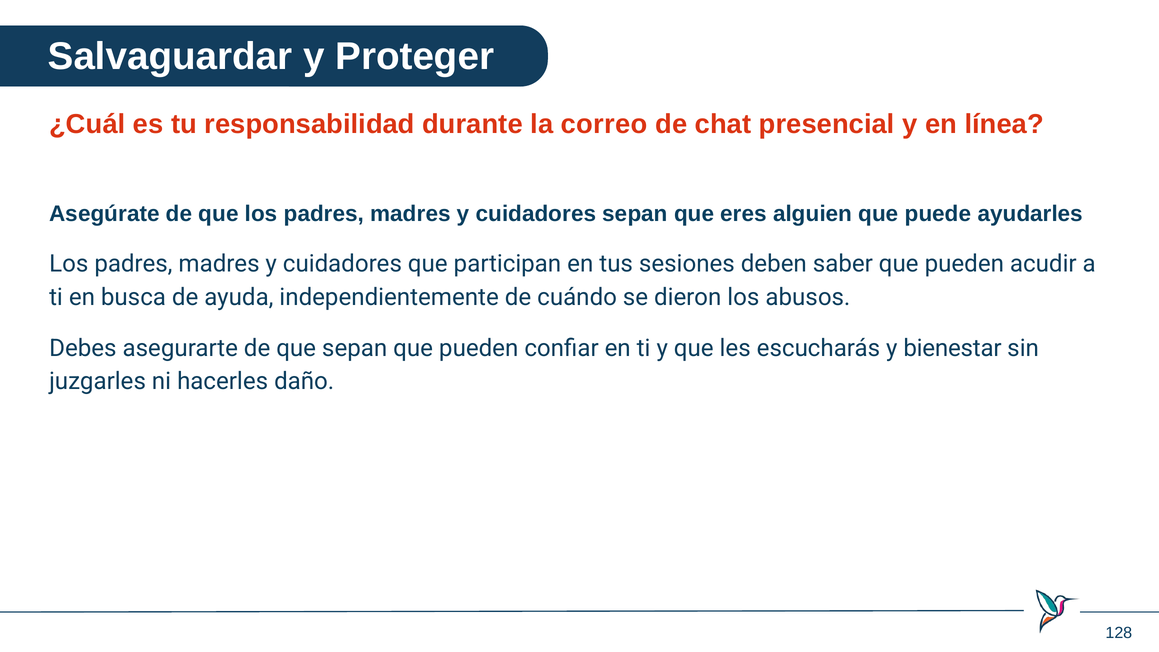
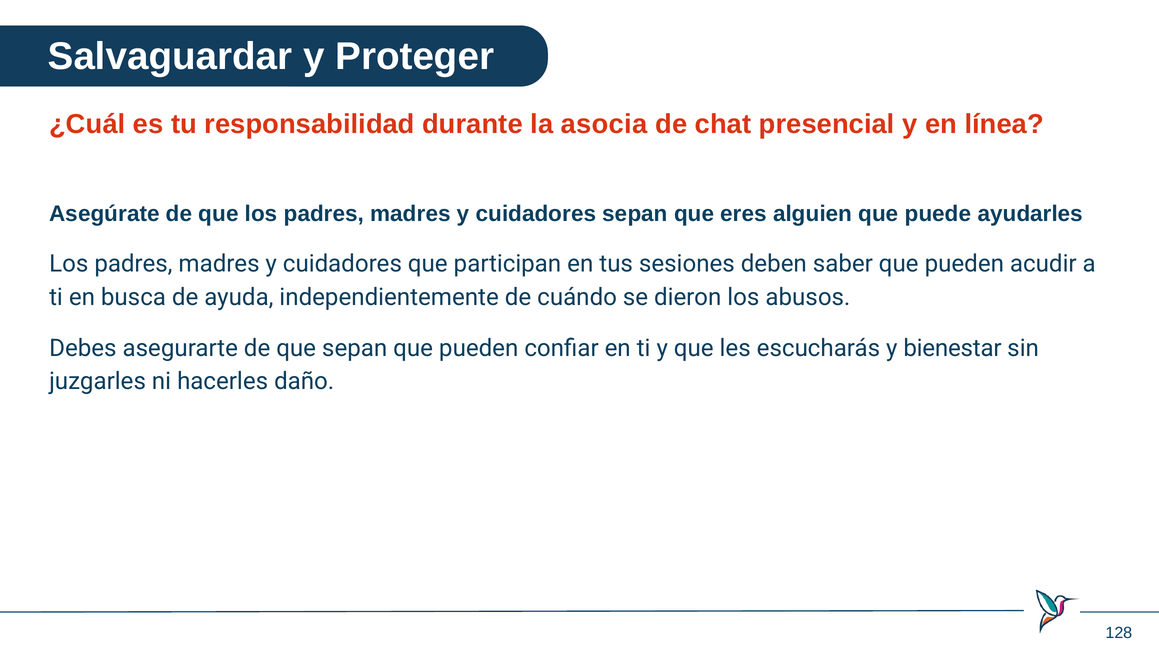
correo: correo -> asocia (604, 124)
